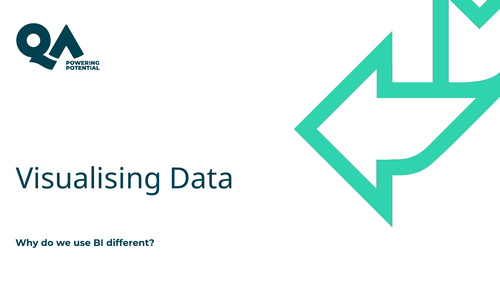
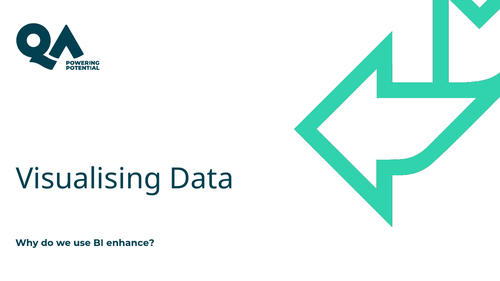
different: different -> enhance (130, 243)
